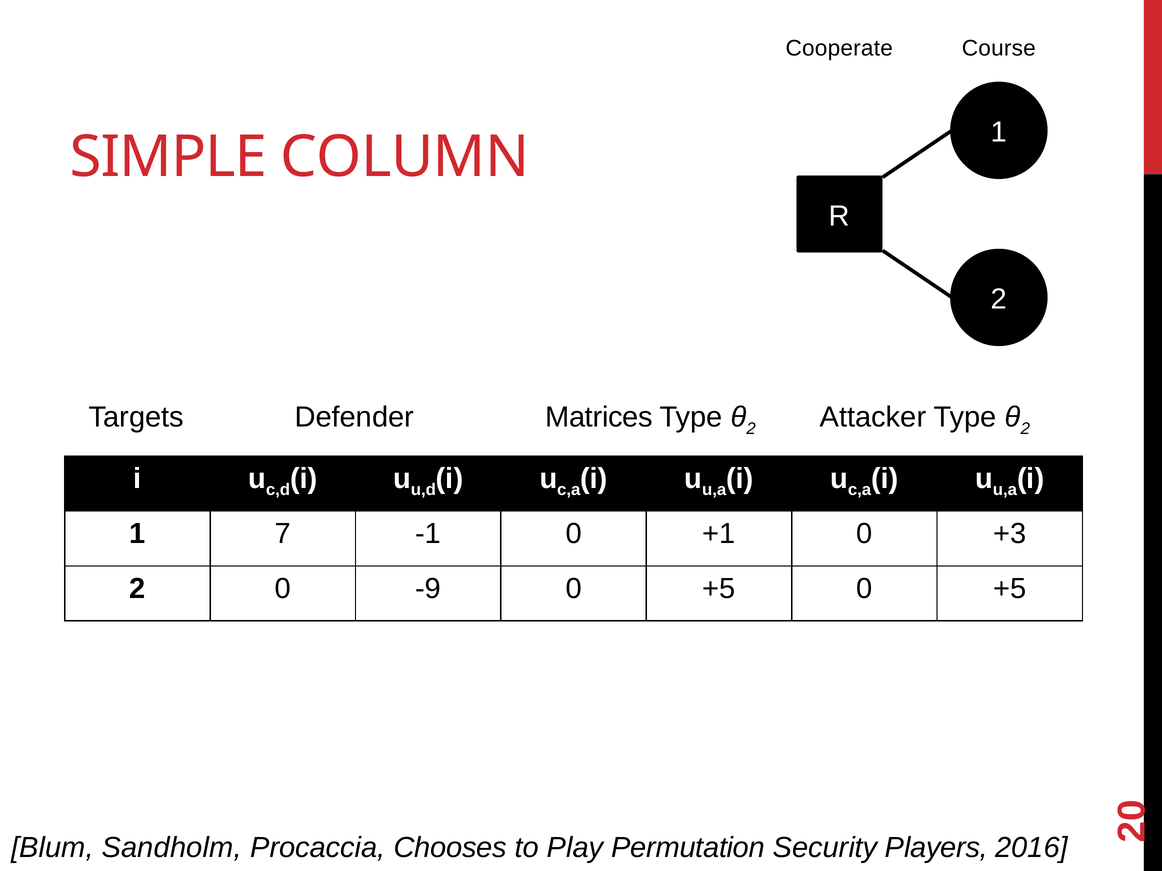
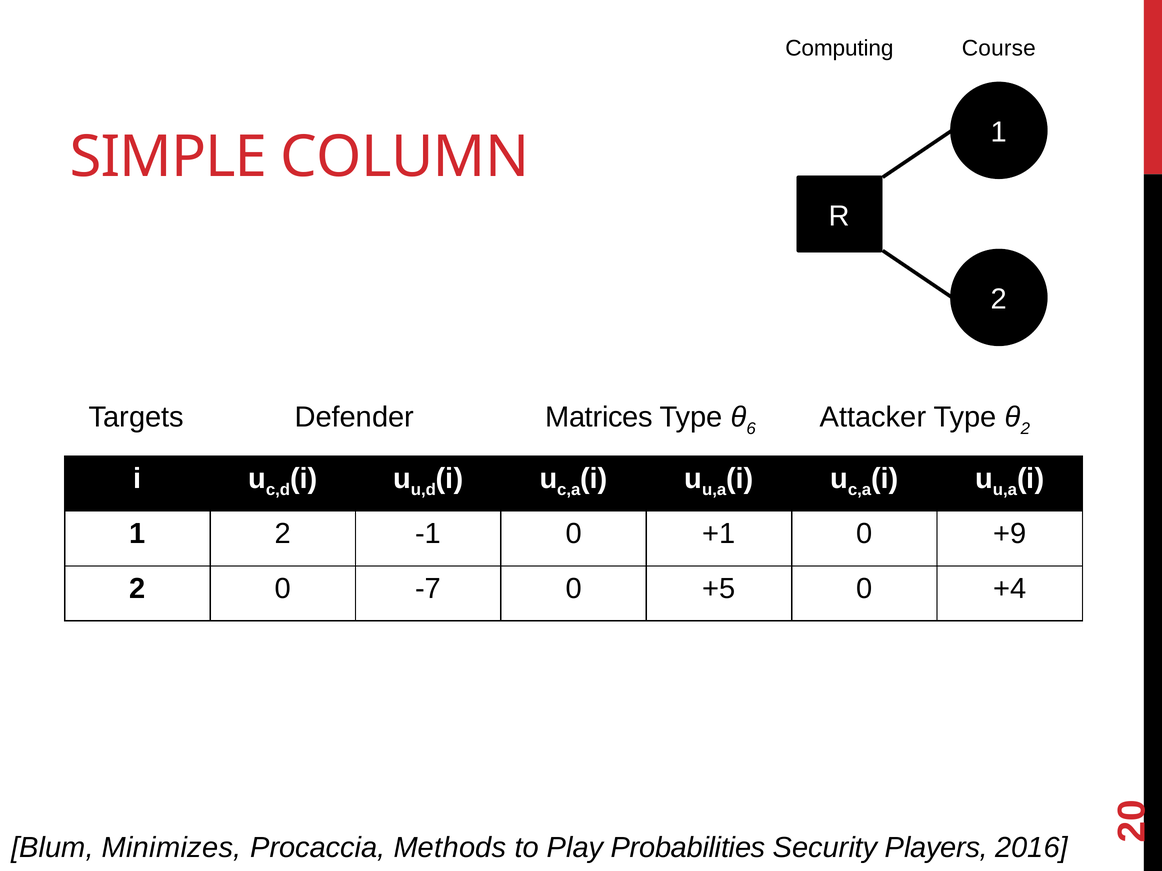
Cooperate: Cooperate -> Computing (839, 48)
2: 2 -> 6 (751, 429)
7: 7 -> 2 (283, 534)
+3: +3 -> +9 (1010, 534)
-9: -9 -> -7 (428, 589)
+5 0 +5: +5 -> +4 (1010, 589)
Sandholm: Sandholm -> Minimizes (172, 848)
Chooses: Chooses -> Methods (450, 848)
Permutation: Permutation -> Probabilities (688, 848)
